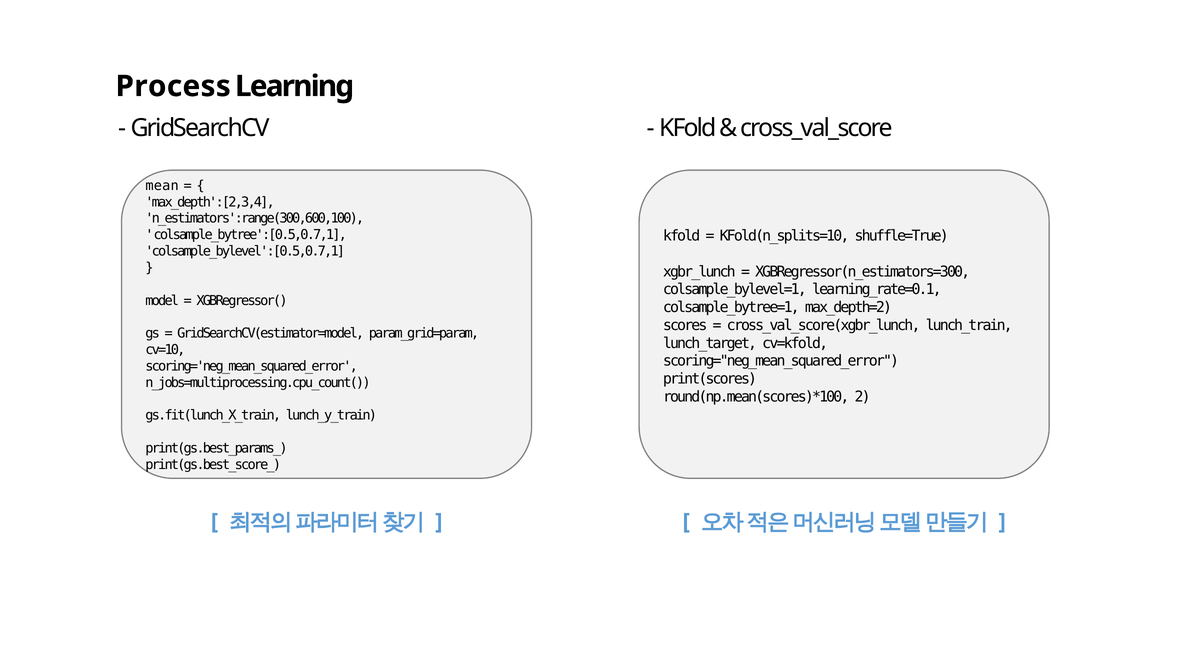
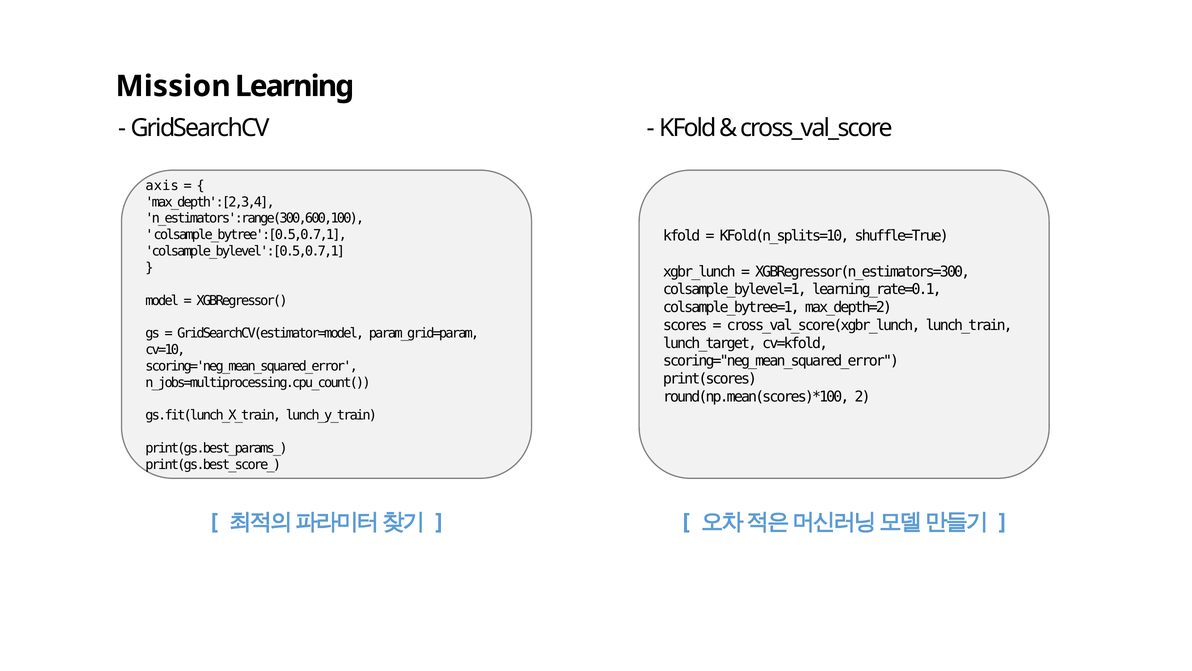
Process: Process -> Mission (173, 86)
mean: mean -> axis (162, 186)
